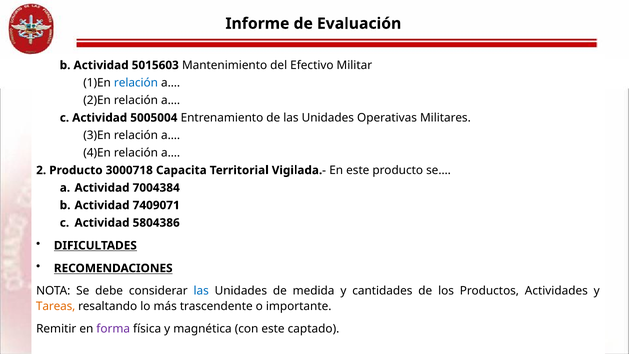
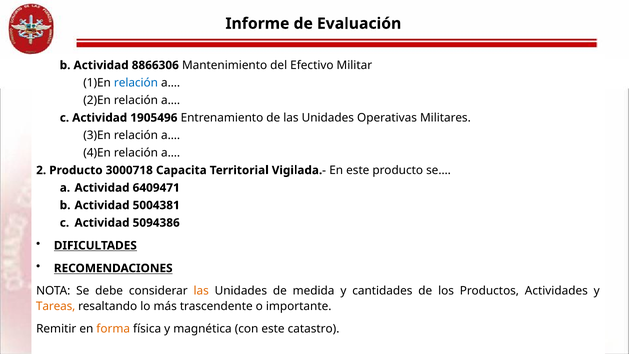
5015603: 5015603 -> 8866306 (155, 65)
5005004: 5005004 -> 1905496 (154, 118)
7004384: 7004384 -> 6409471 (156, 188)
7409071: 7409071 -> 5004381 (156, 205)
5804386: 5804386 -> 5094386 (156, 223)
las colour: blue -> orange (201, 291)
forma colour: purple -> orange (113, 329)
captado: captado -> catastro (314, 329)
